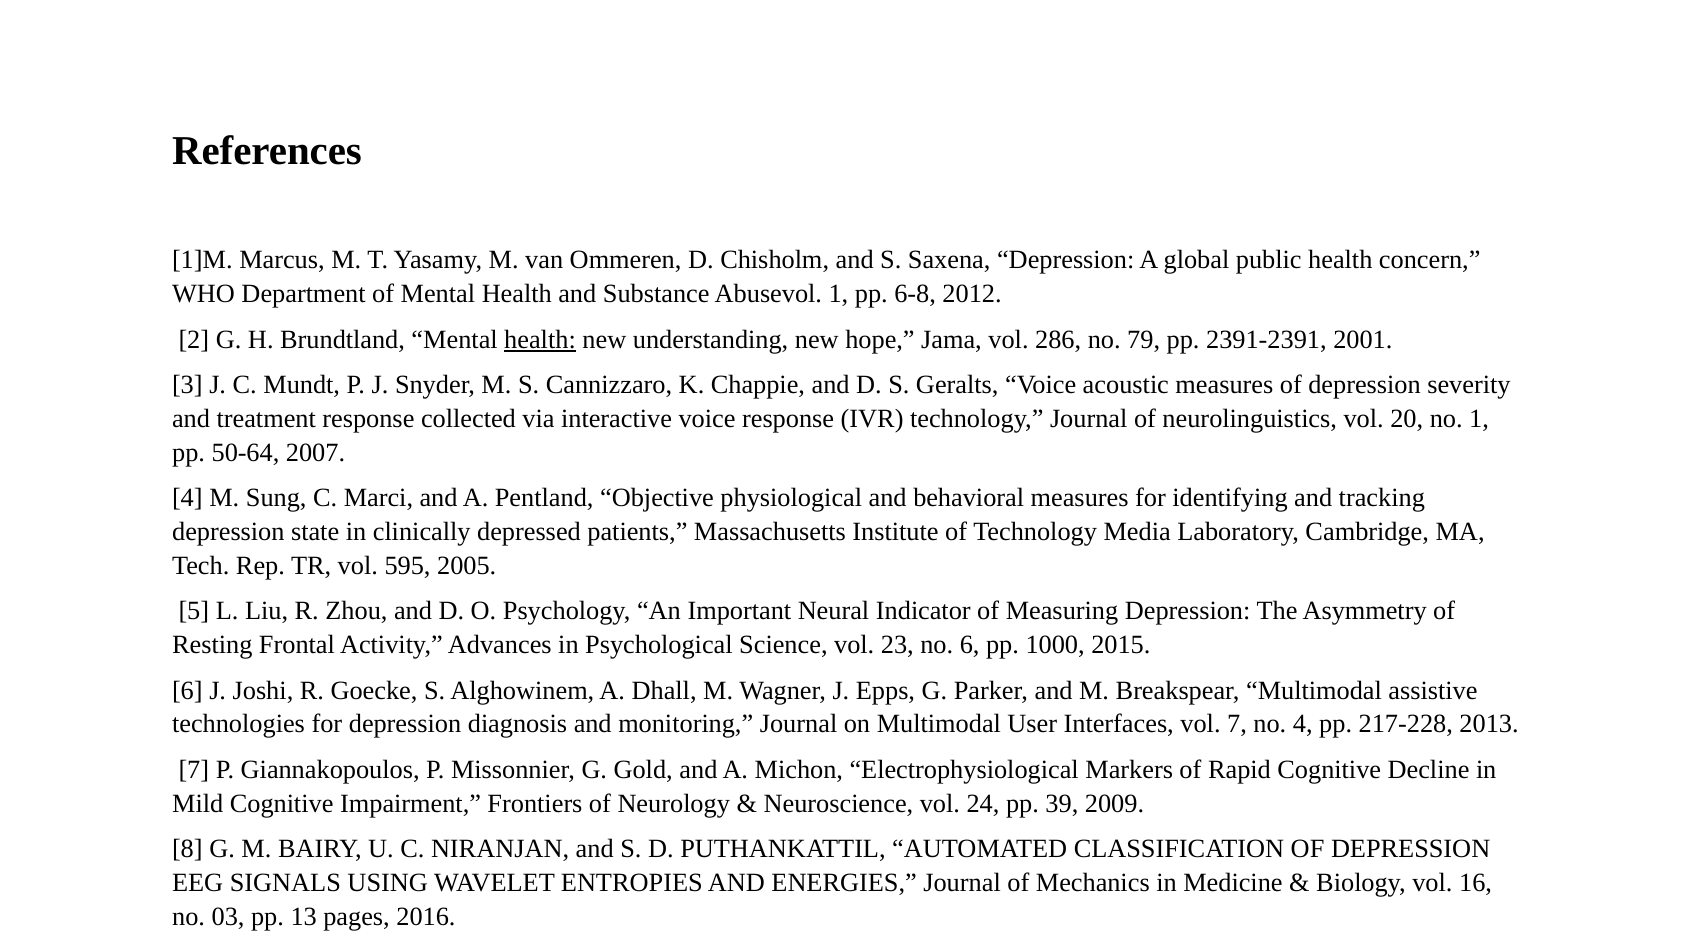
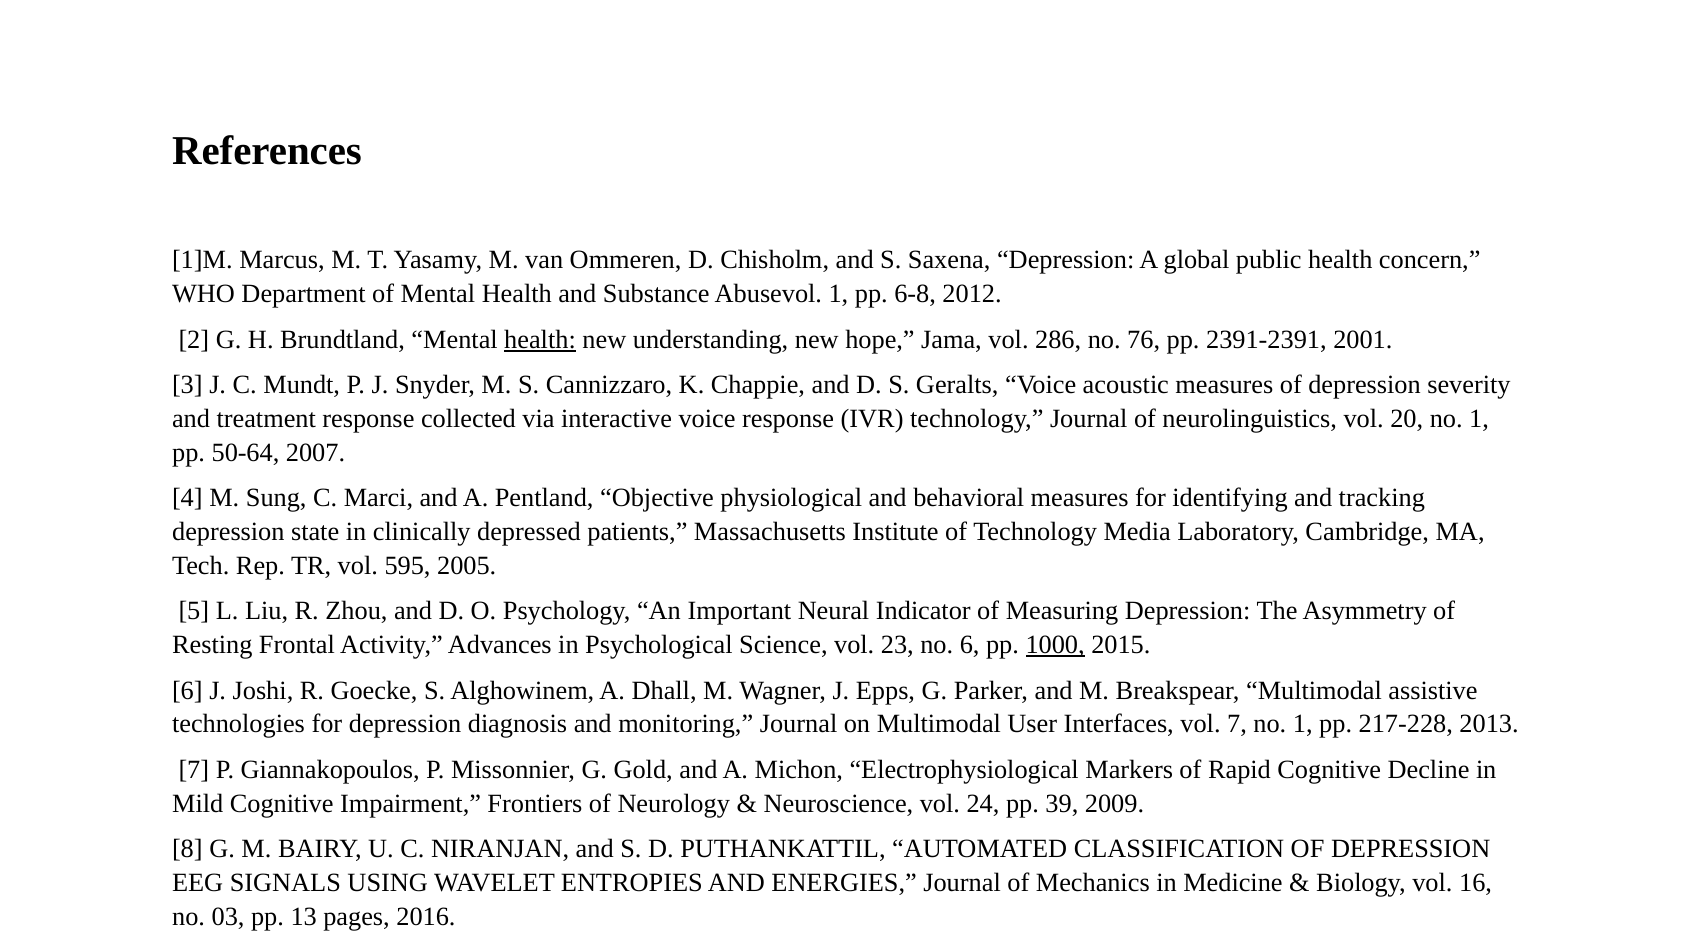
79: 79 -> 76 (1144, 339)
1000 underline: none -> present (1055, 645)
7 no 4: 4 -> 1 (1303, 724)
